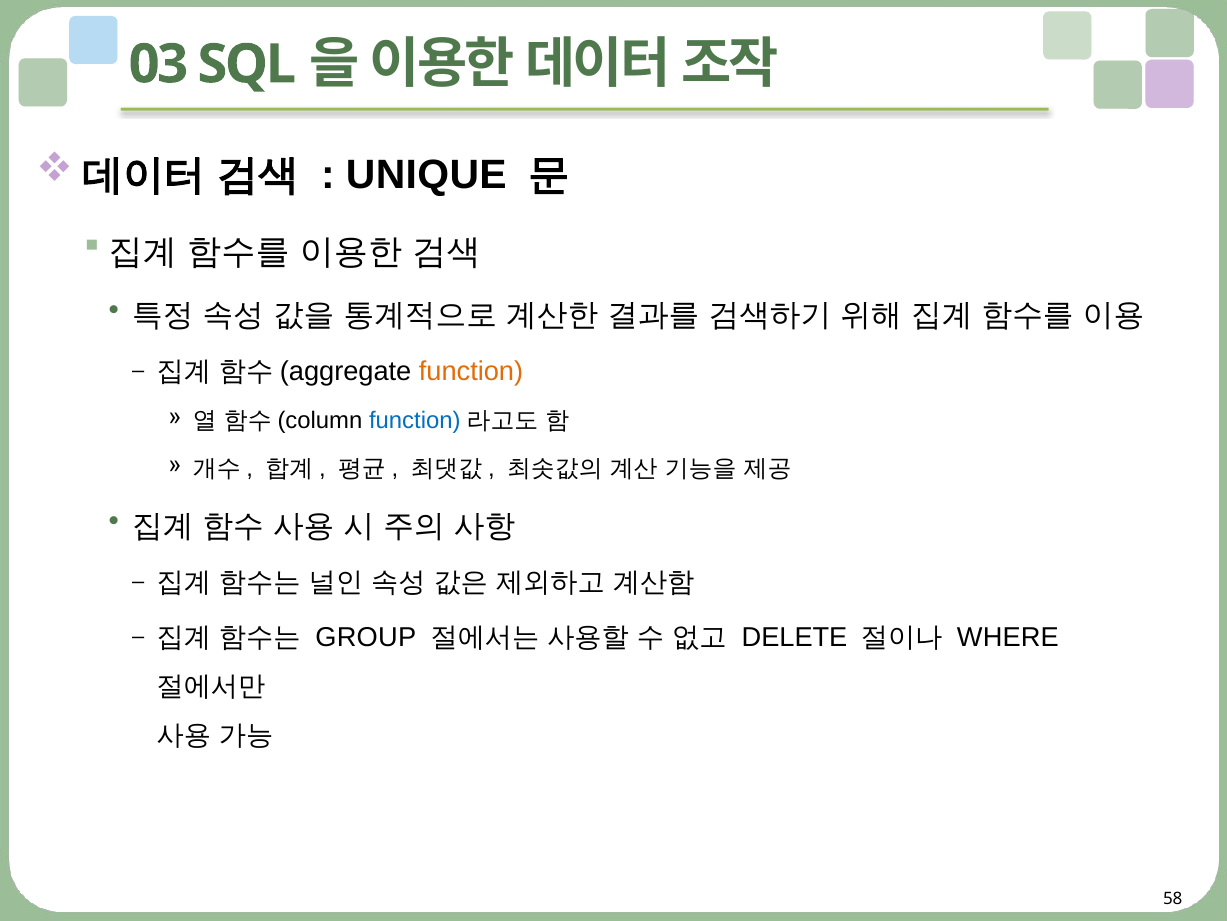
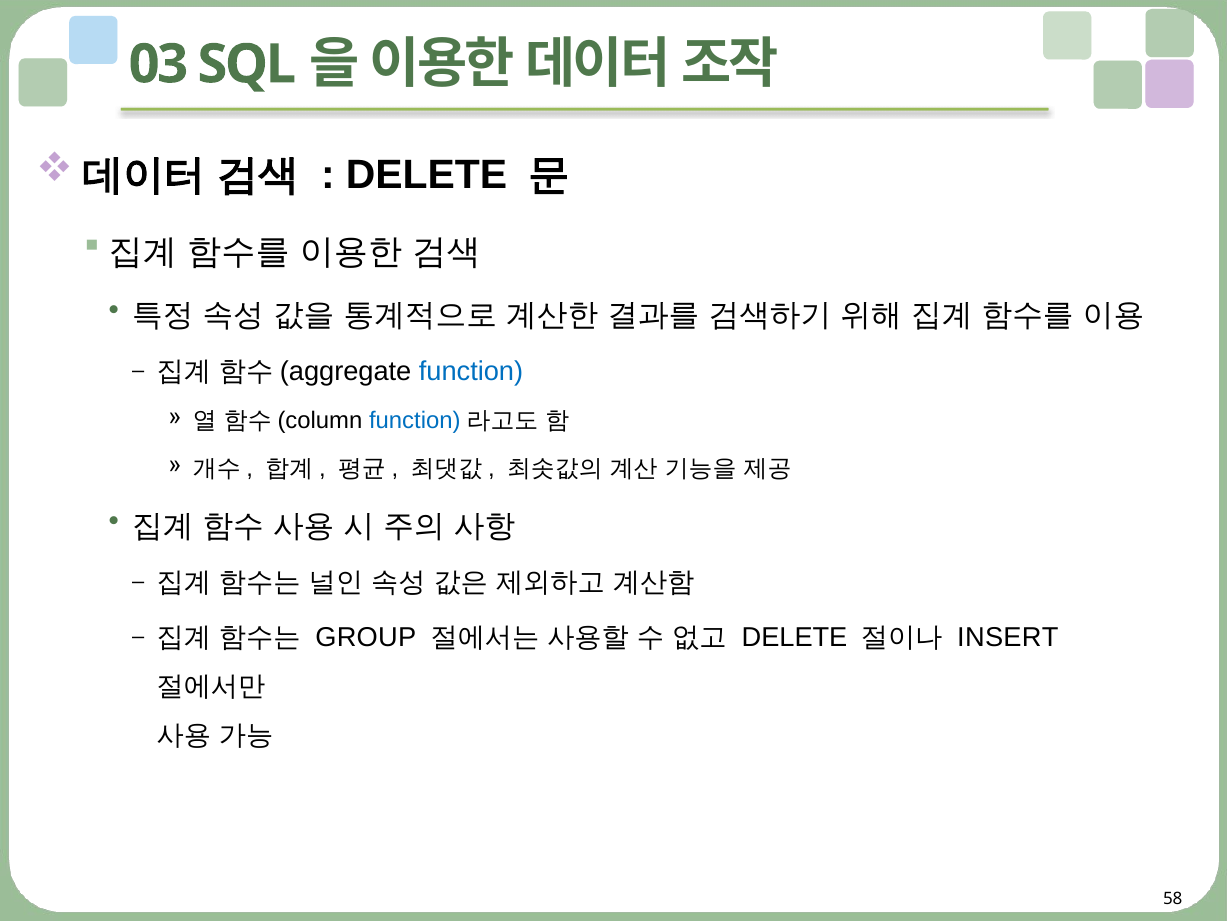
UNIQUE: UNIQUE -> DELETE (427, 175)
function colour: orange -> blue (471, 371)
WHERE: WHERE -> INSERT (1008, 637)
